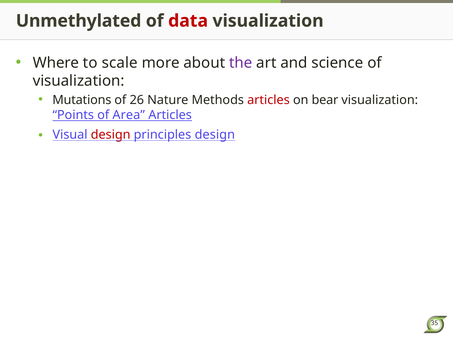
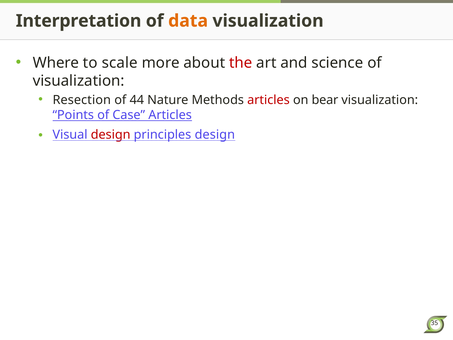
Unmethylated: Unmethylated -> Interpretation (79, 21)
data colour: red -> orange (188, 21)
the colour: purple -> red (241, 63)
Mutations: Mutations -> Resection (82, 100)
26: 26 -> 44 (137, 100)
Area: Area -> Case (129, 115)
